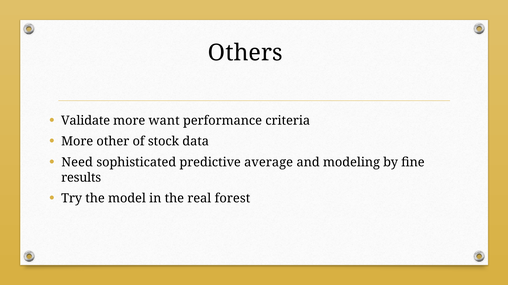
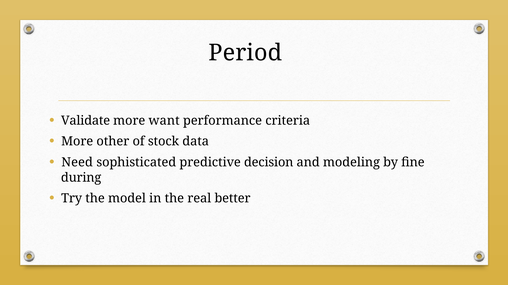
Others: Others -> Period (245, 53)
average: average -> decision (269, 163)
results: results -> during (81, 178)
forest: forest -> better (233, 199)
